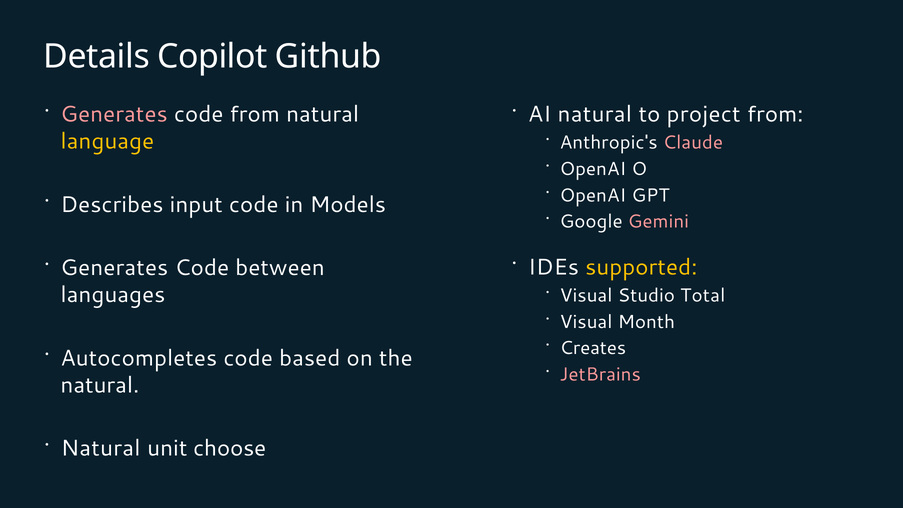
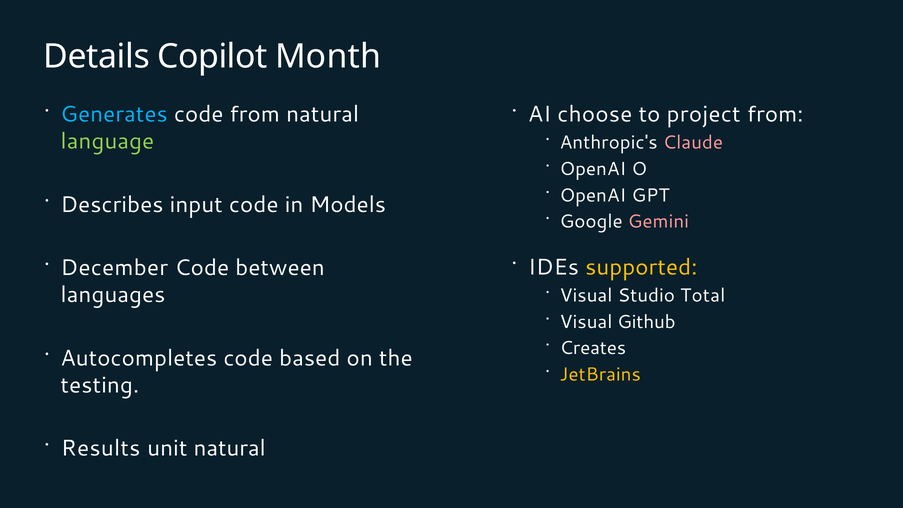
Github: Github -> Month (328, 57)
Generates colour: pink -> light blue (114, 114)
AI natural: natural -> choose (595, 114)
language colour: yellow -> light green (107, 141)
Generates: Generates -> December (114, 268)
Month: Month -> Github (646, 322)
JetBrains colour: pink -> yellow (600, 375)
natural: natural -> testing (100, 385)
Natural: Natural -> Results (101, 448)
unit choose: choose -> natural (230, 448)
